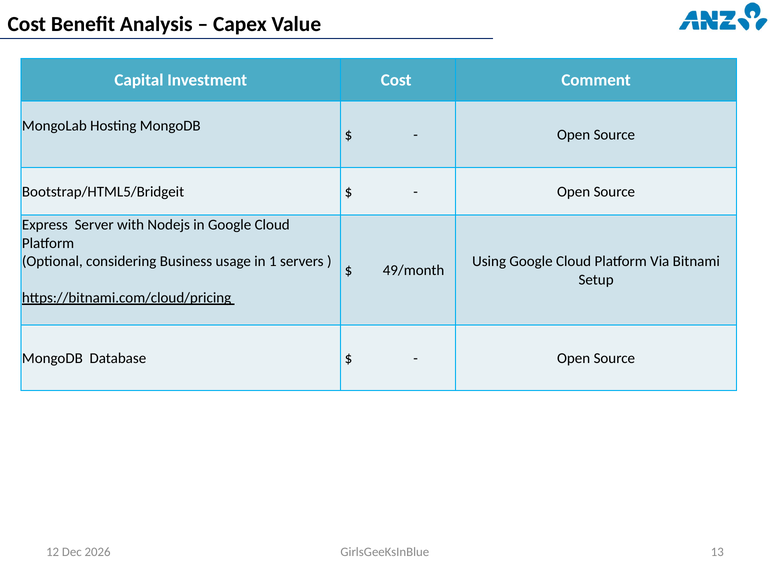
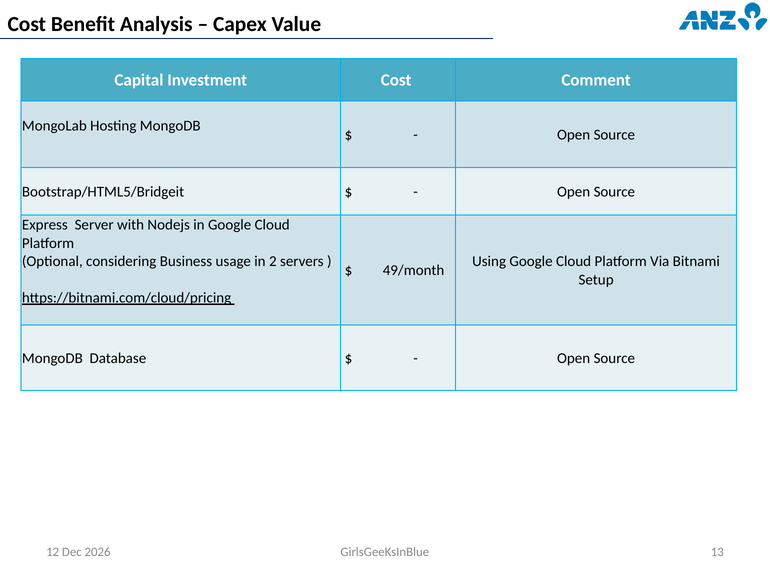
1: 1 -> 2 (273, 261)
